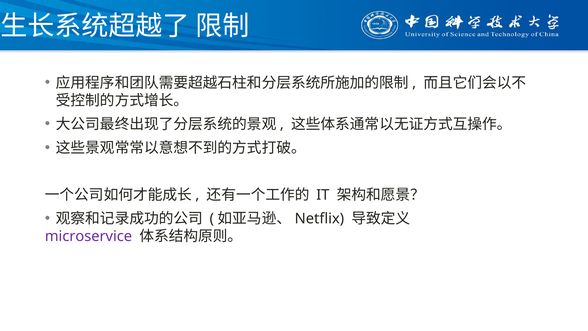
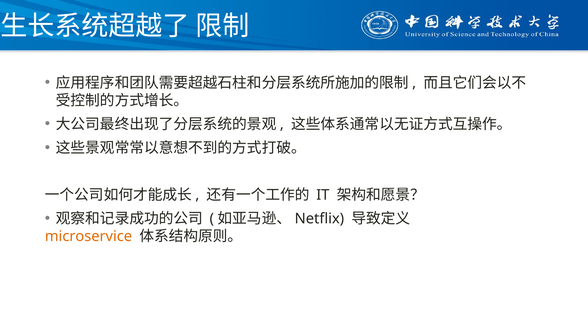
microservice colour: purple -> orange (88, 236)
